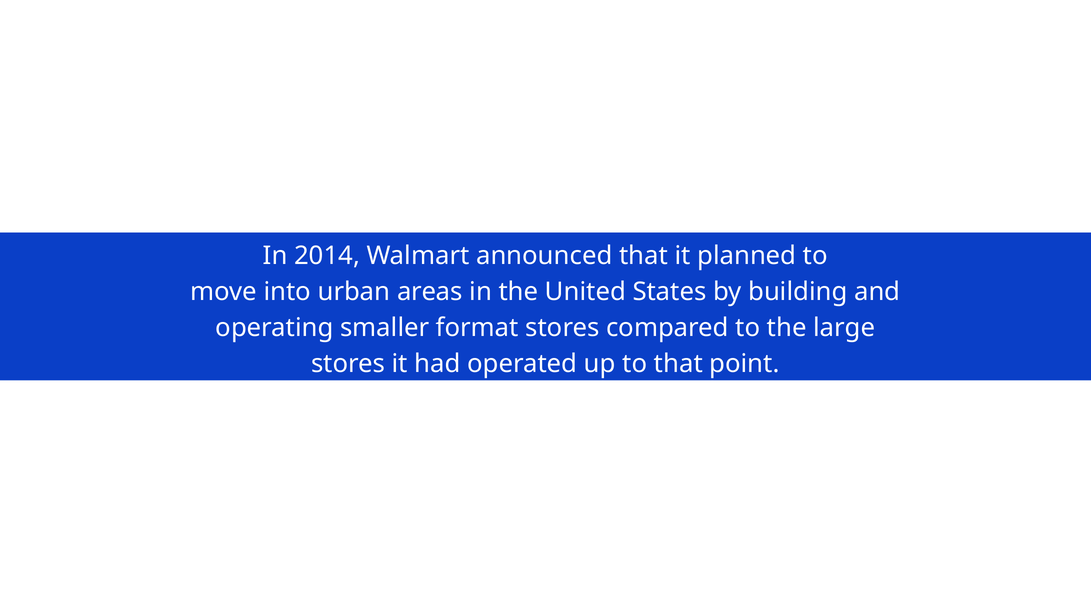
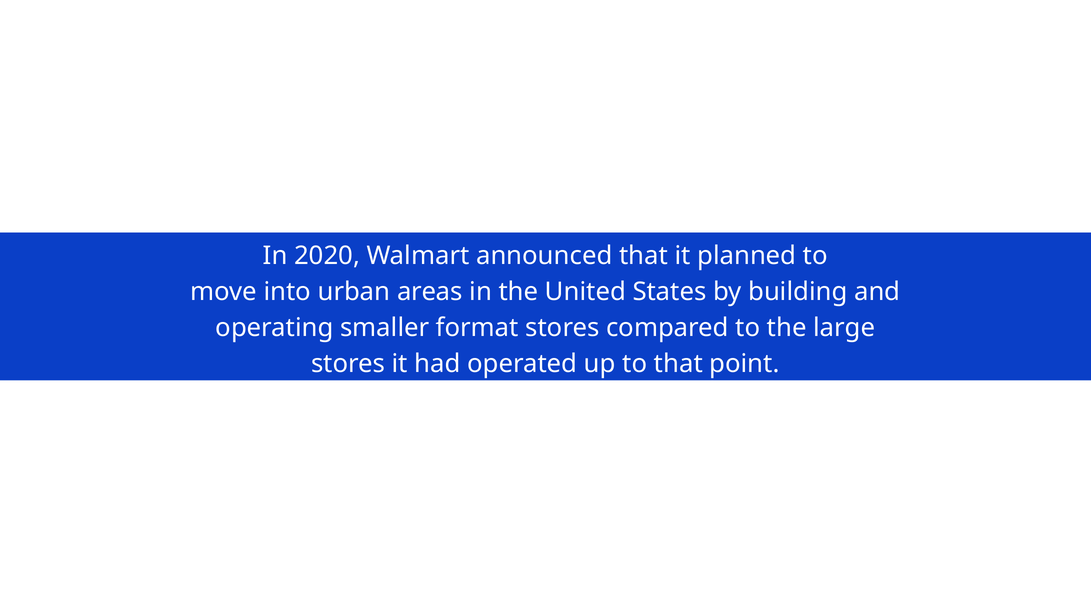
2014: 2014 -> 2020 (327, 256)
